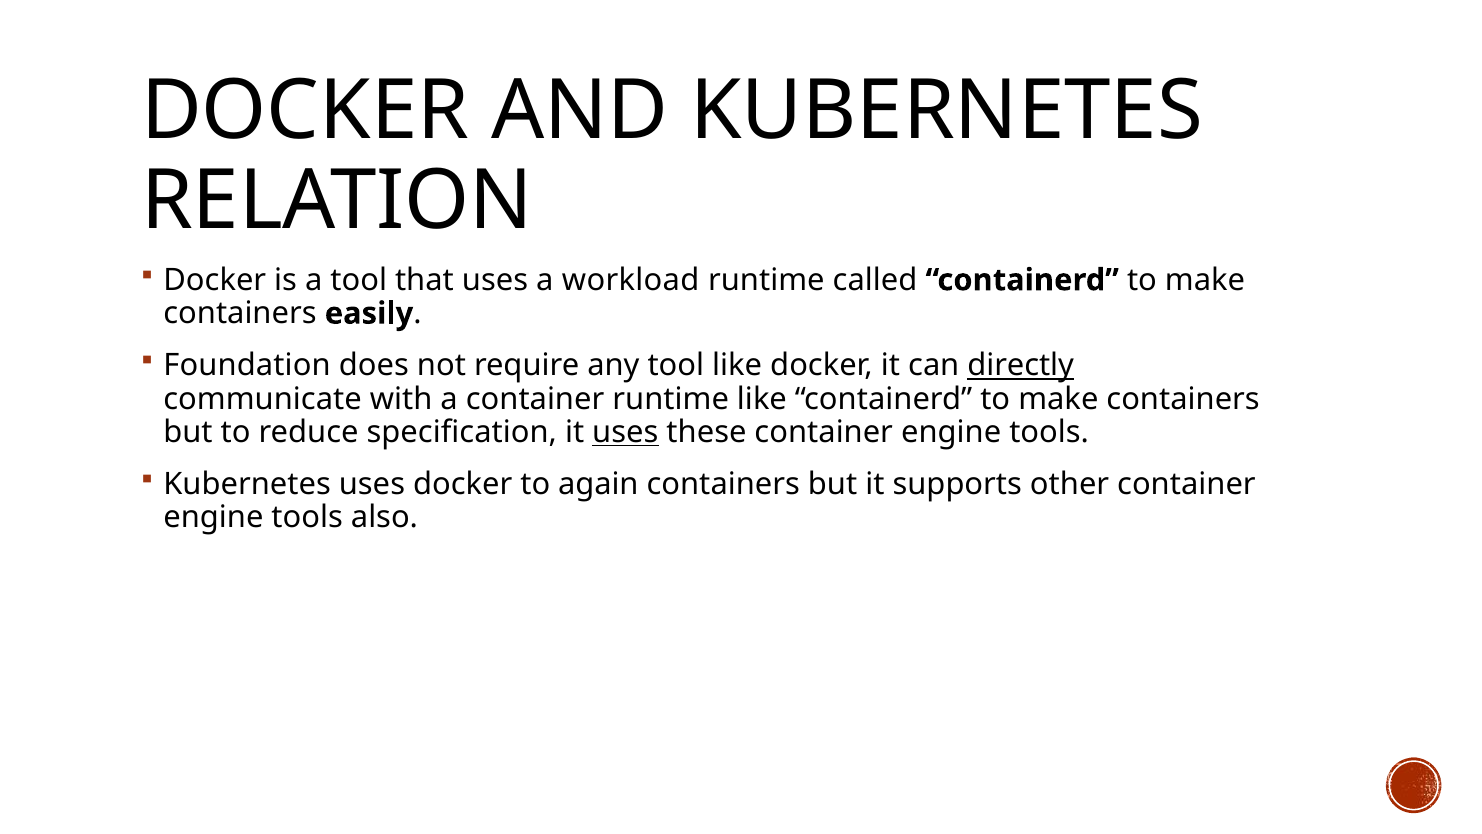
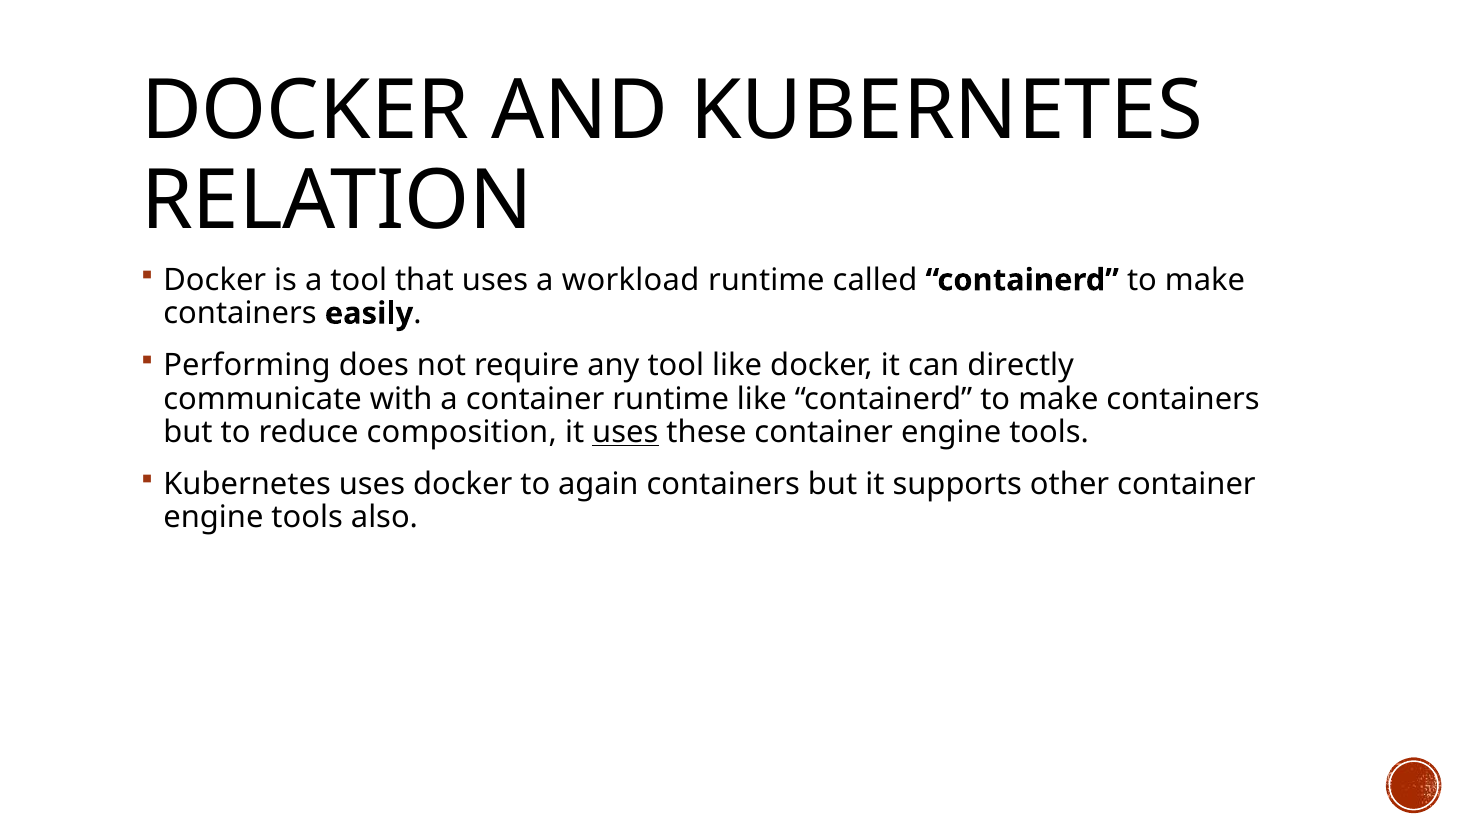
Foundation: Foundation -> Performing (247, 365)
directly underline: present -> none (1021, 365)
specification: specification -> composition (462, 432)
